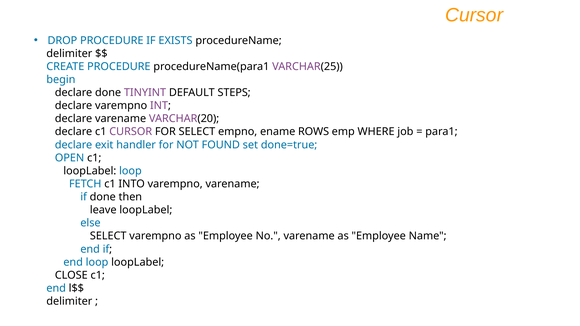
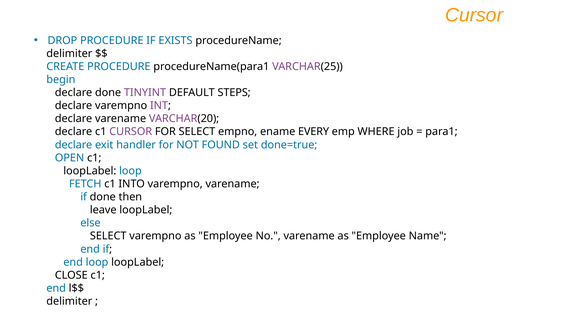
ROWS: ROWS -> EVERY (314, 132)
